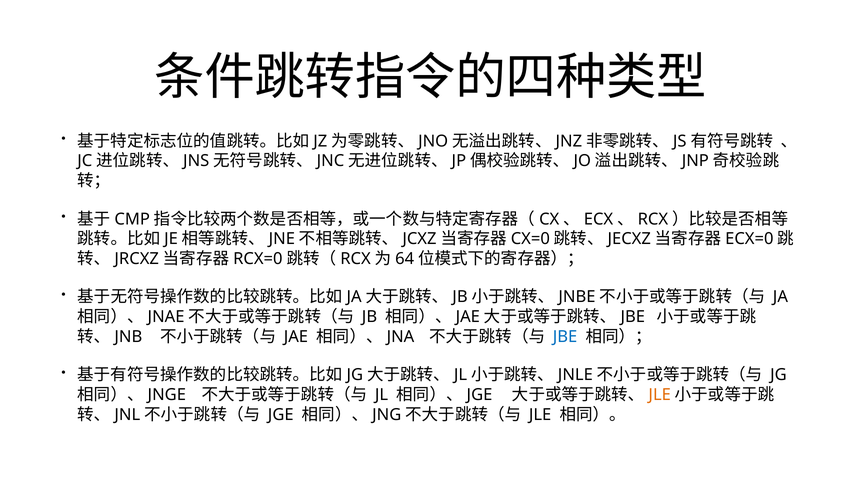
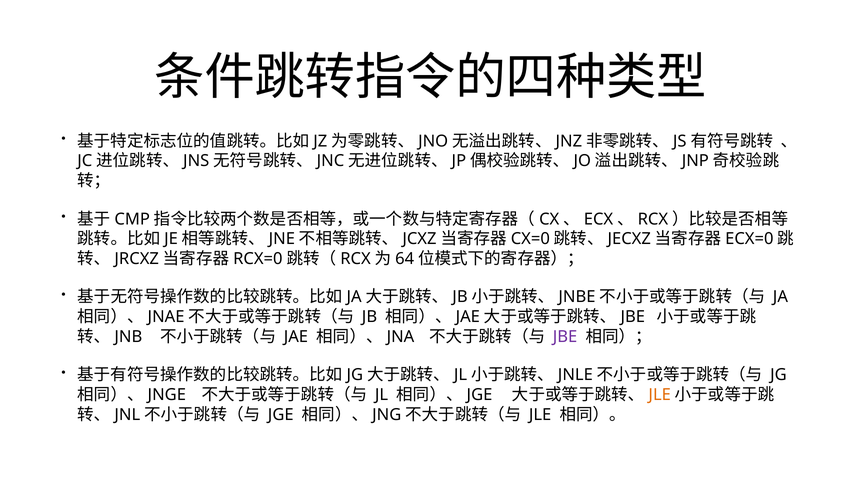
JBE colour: blue -> purple (565, 337)
